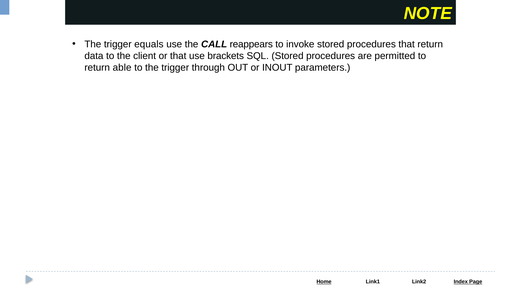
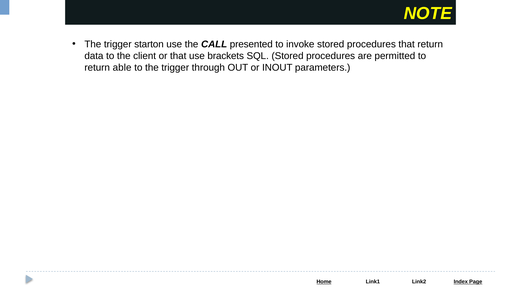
equals: equals -> starton (149, 44)
reappears: reappears -> presented (251, 44)
